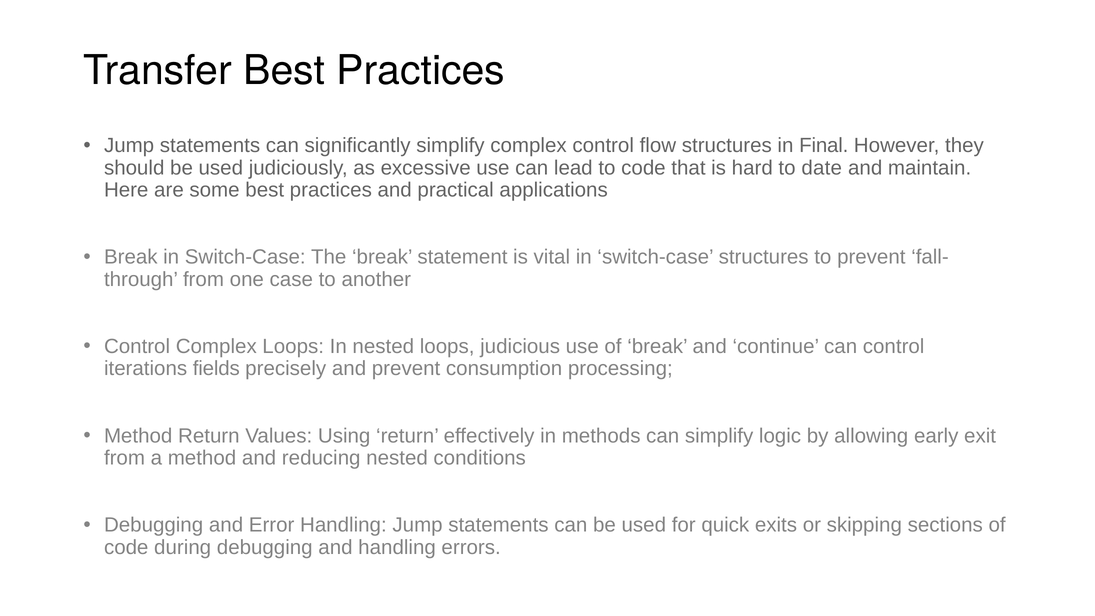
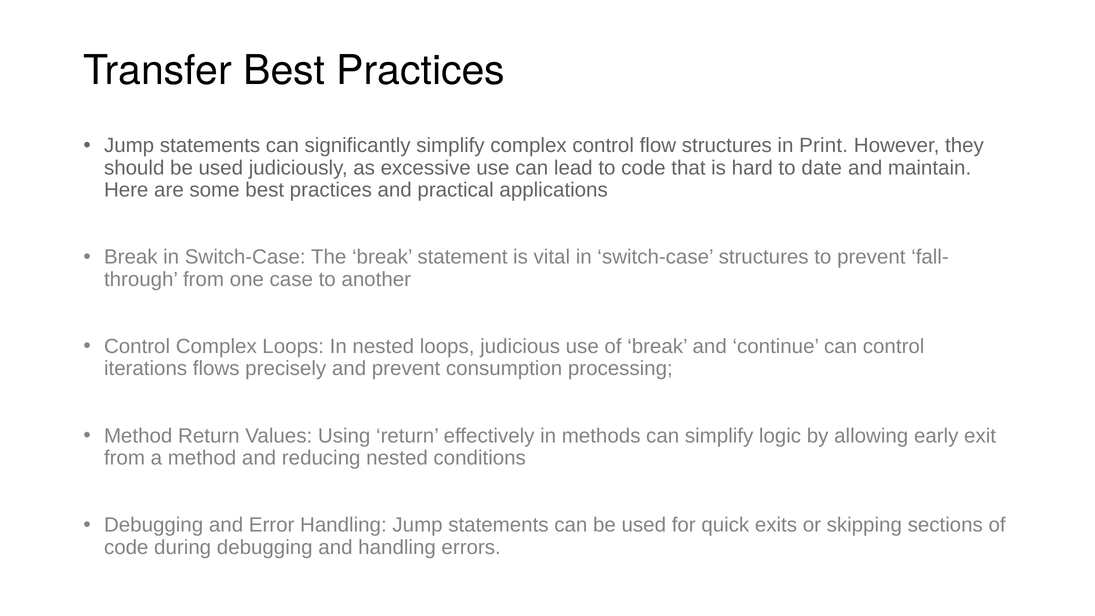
Final: Final -> Print (824, 146)
fields: fields -> flows (216, 369)
